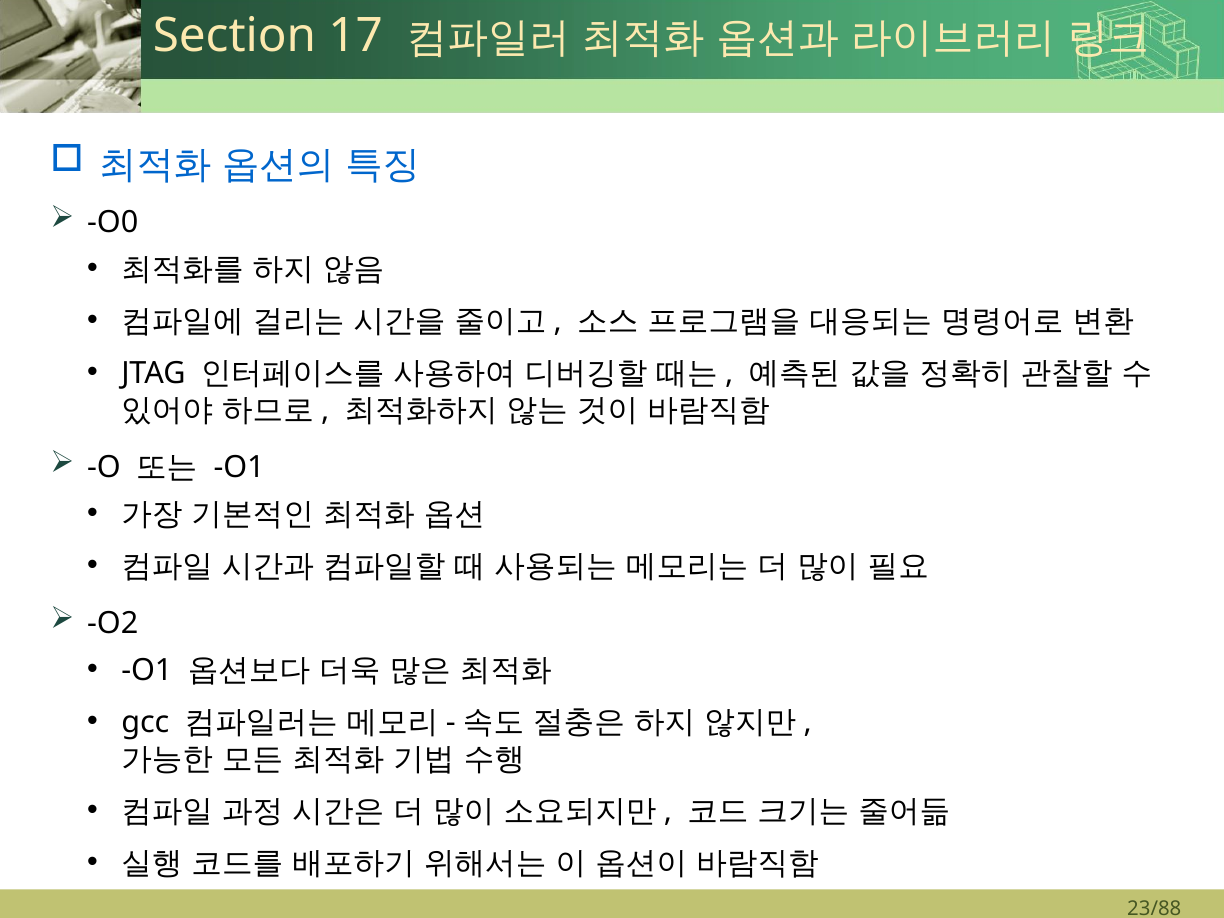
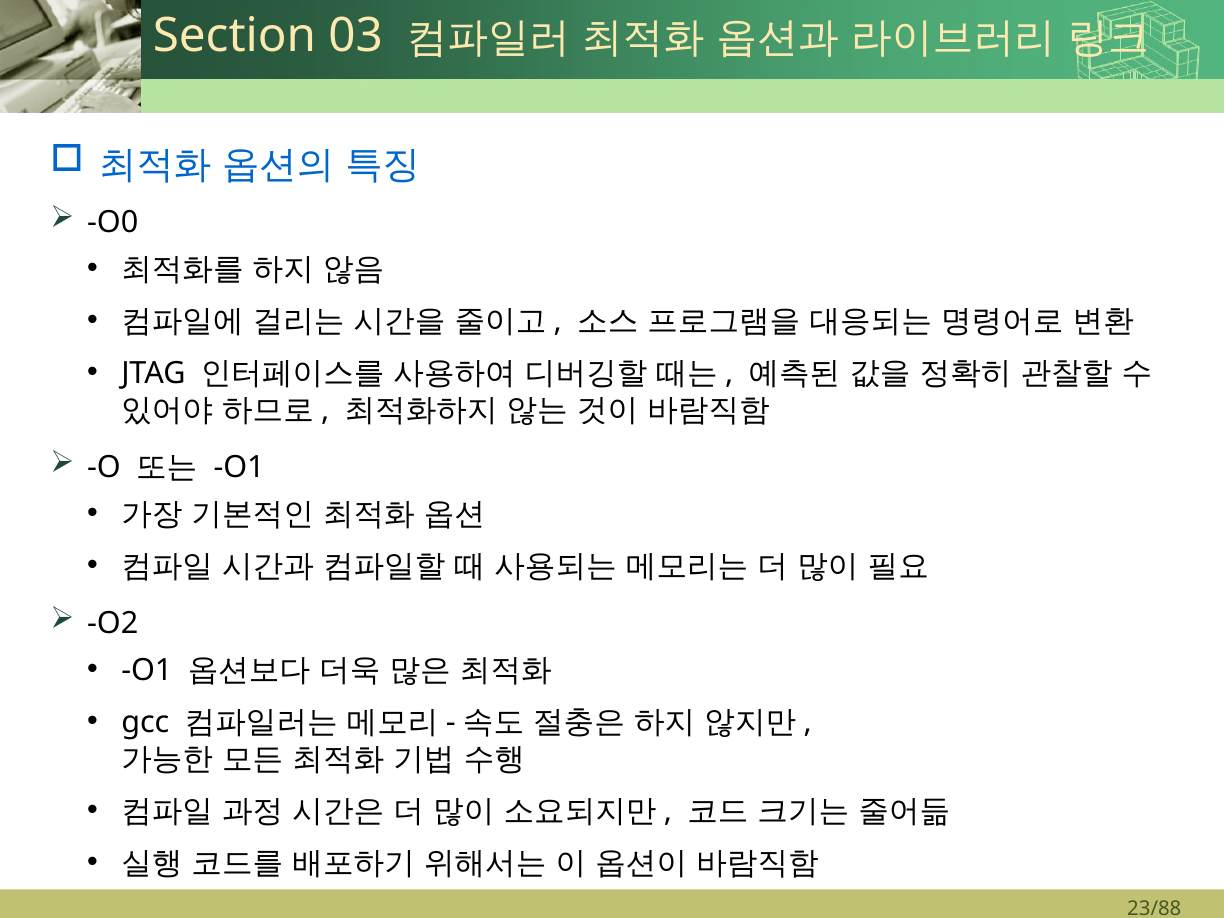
17: 17 -> 03 (356, 36)
